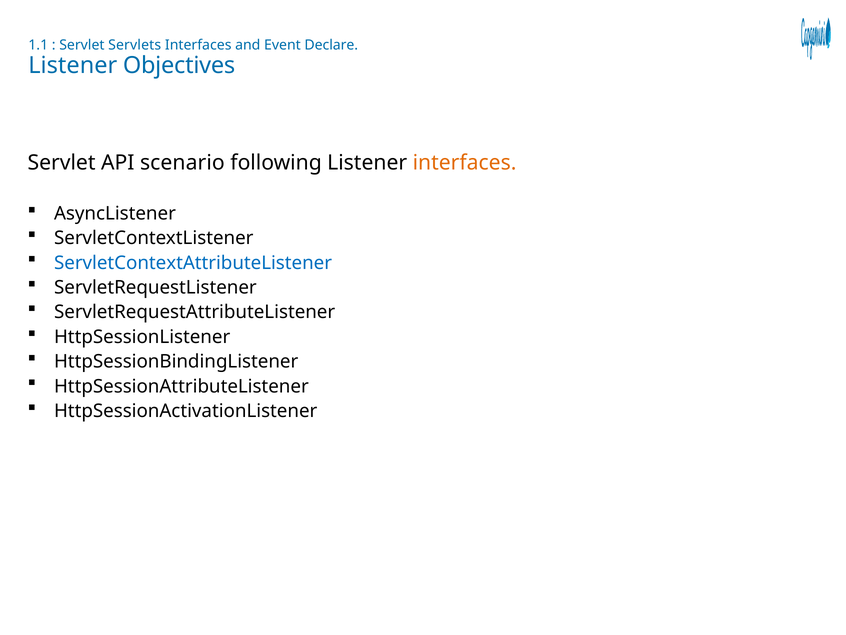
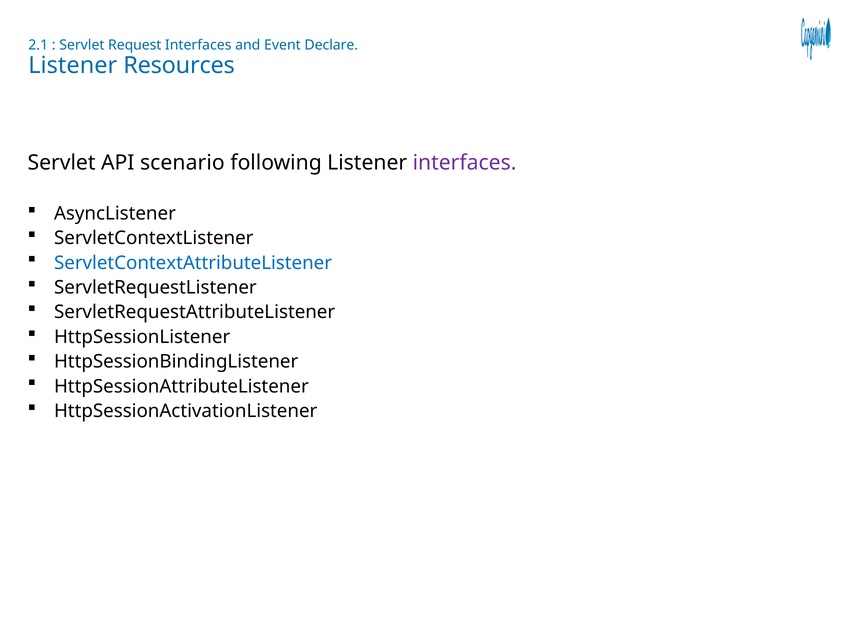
1.1: 1.1 -> 2.1 (38, 45)
Servlets: Servlets -> Request (135, 45)
Objectives: Objectives -> Resources (179, 65)
interfaces colour: orange -> purple (465, 163)
